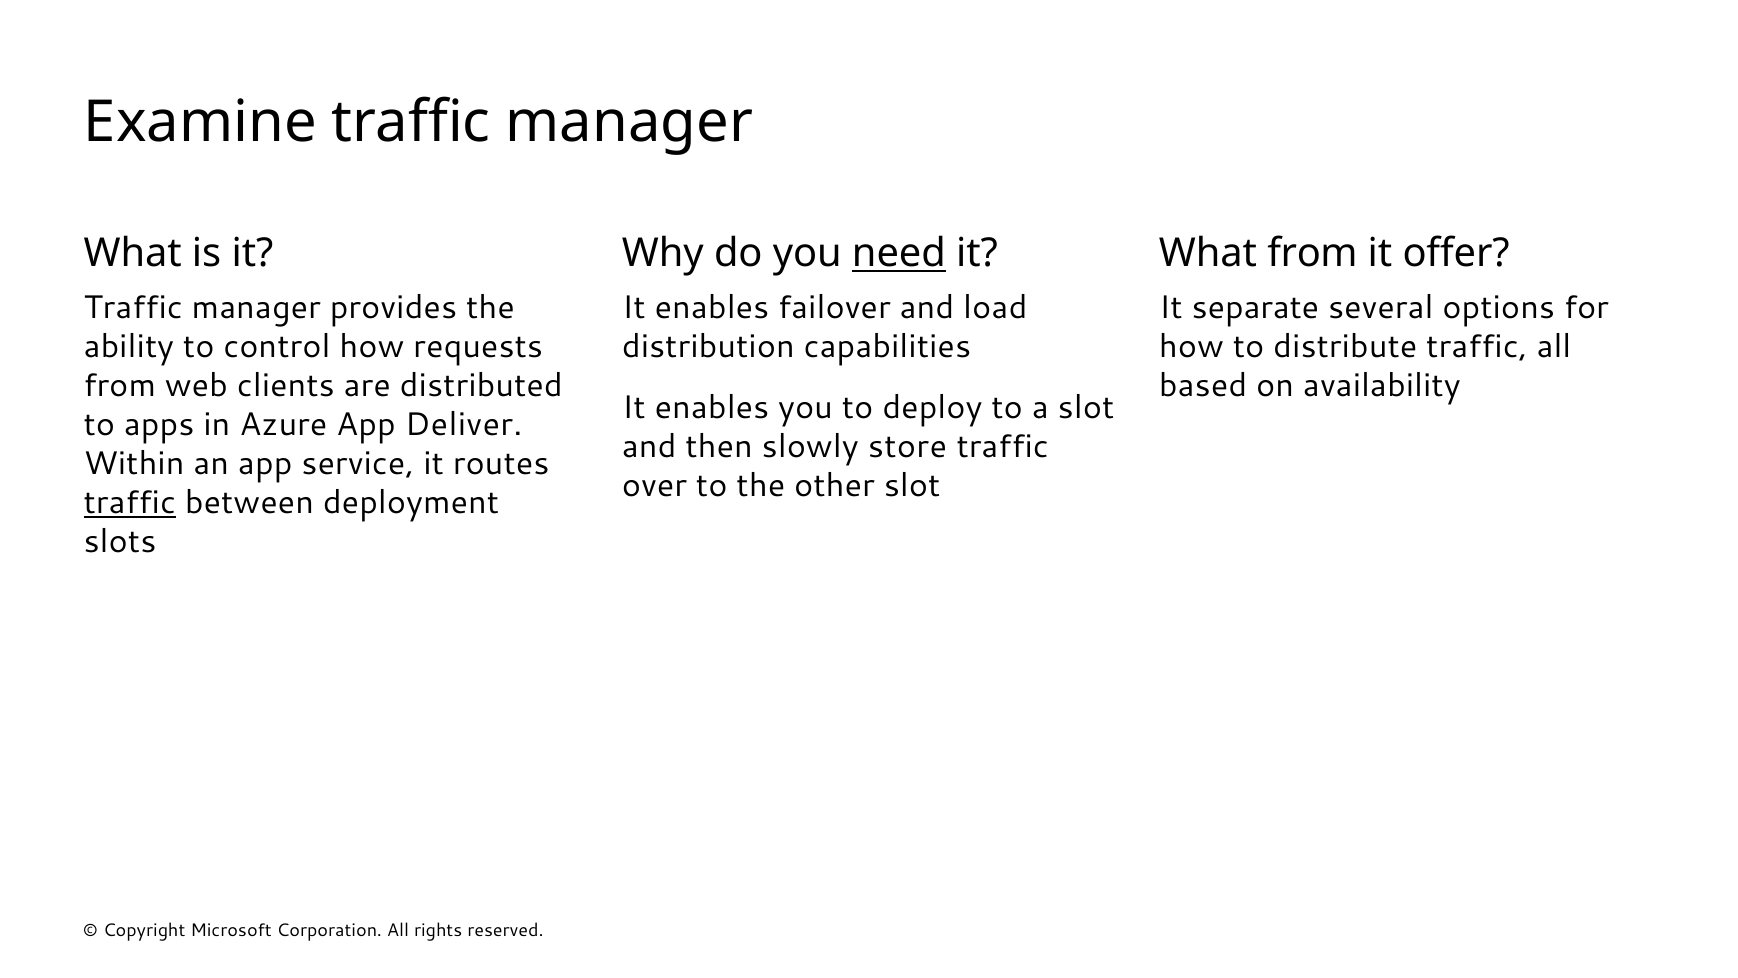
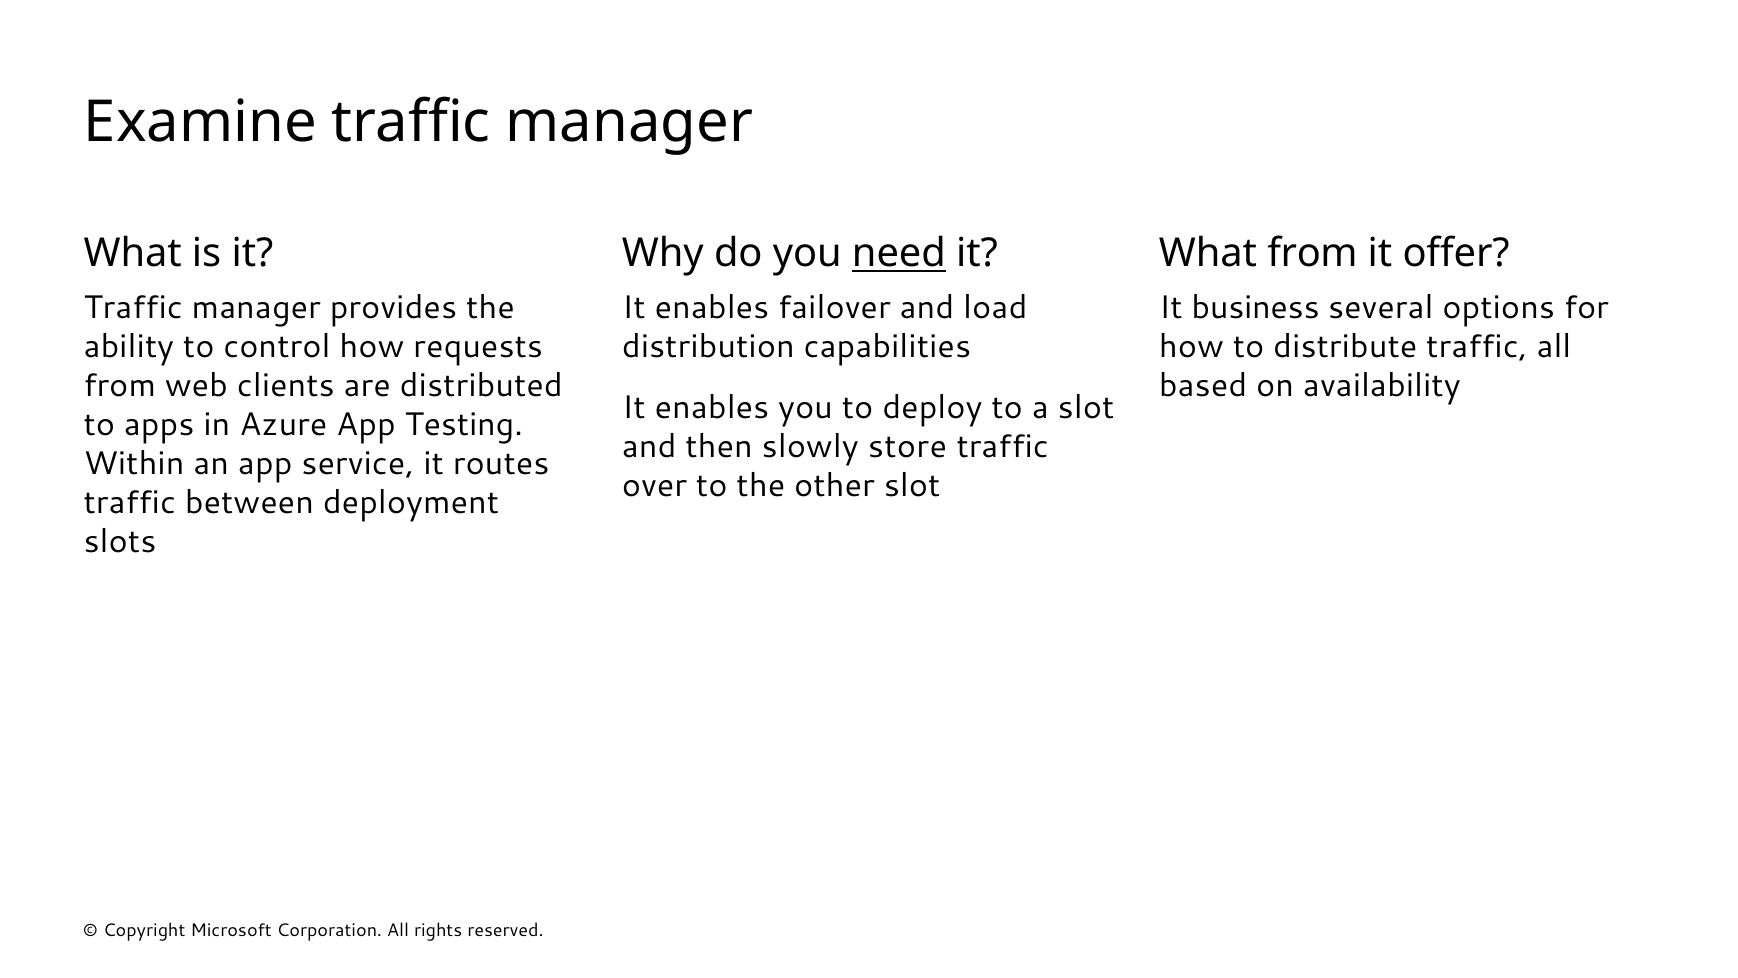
separate: separate -> business (1256, 307)
Deliver: Deliver -> Testing (464, 425)
traffic underline: present -> none (130, 503)
